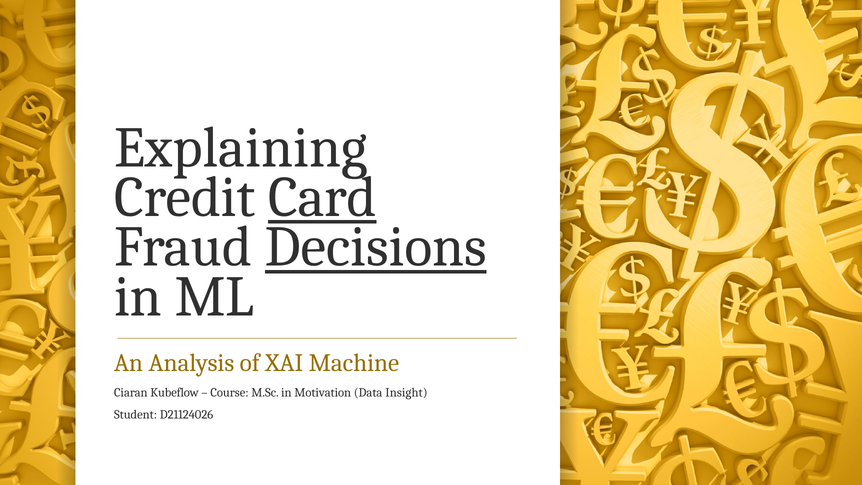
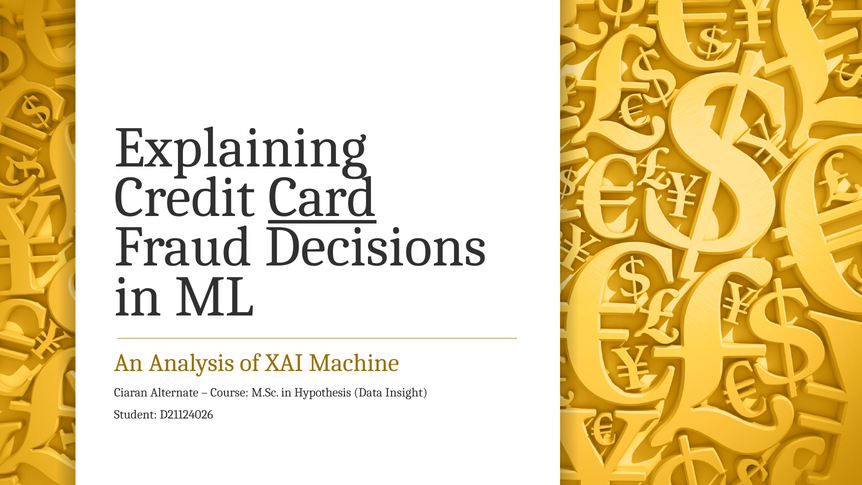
Decisions underline: present -> none (376, 247)
Kubeflow: Kubeflow -> Alternate (174, 393)
Motivation: Motivation -> Hypothesis (323, 393)
